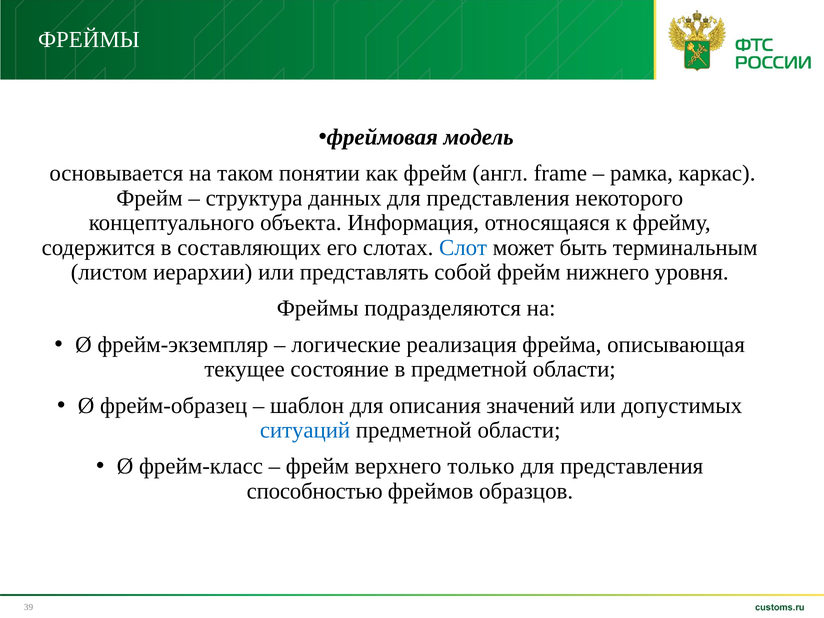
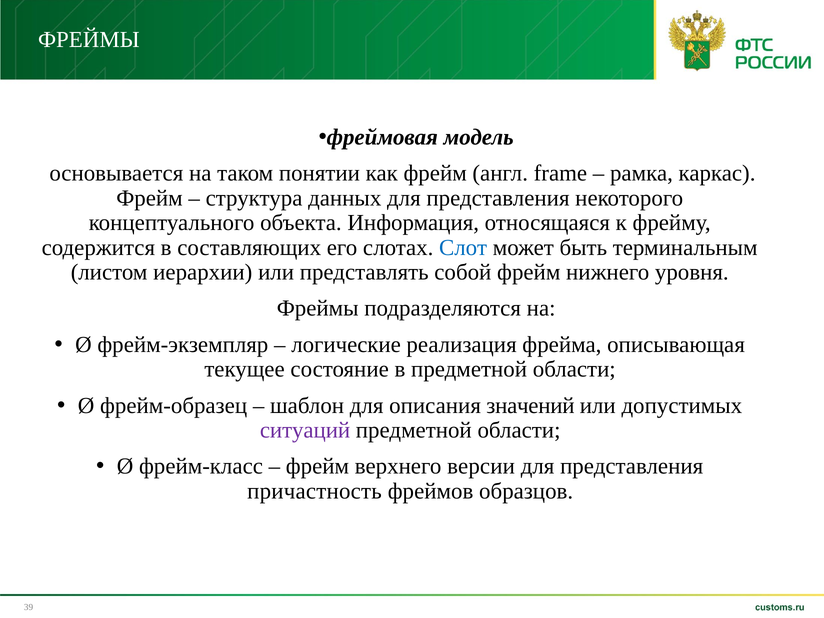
ситуаций colour: blue -> purple (305, 430)
только: только -> версии (481, 466)
способностью: способностью -> причастность (314, 491)
